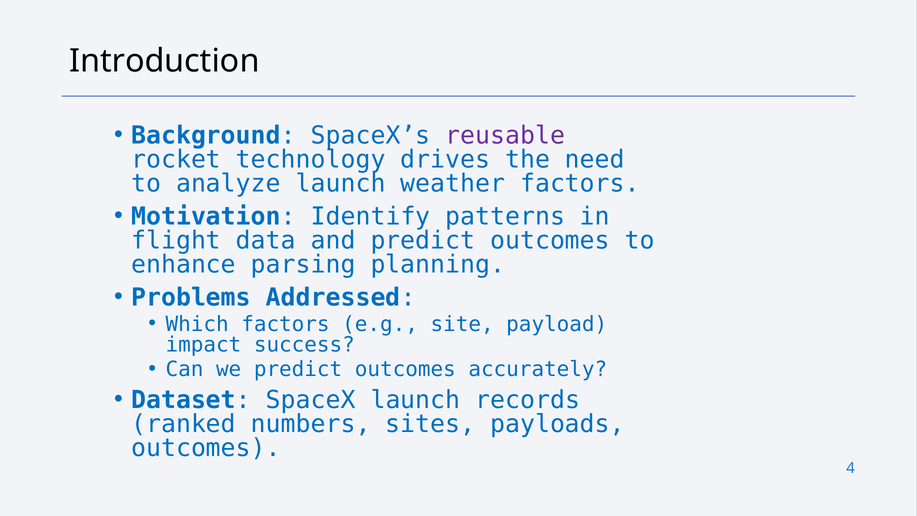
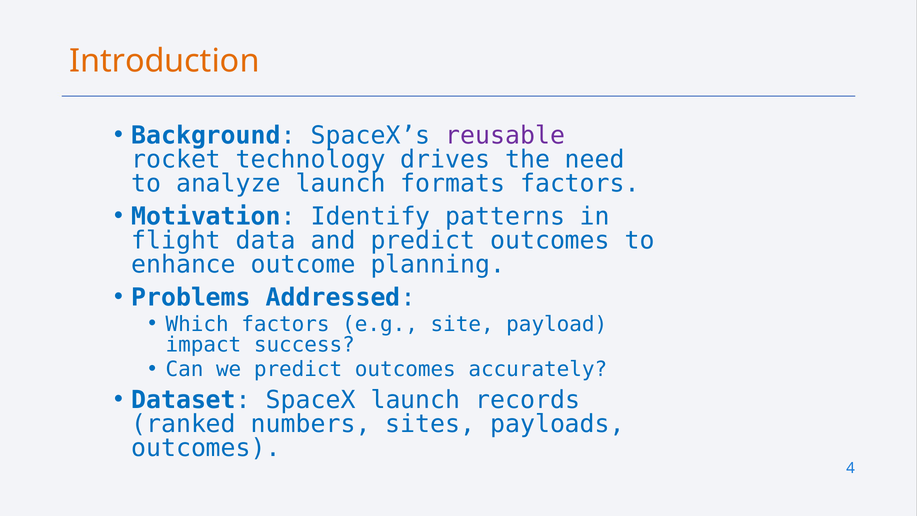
Introduction colour: black -> orange (164, 61)
weather: weather -> formats (453, 184)
parsing: parsing -> outcome (303, 265)
